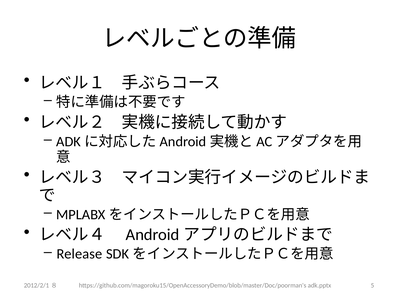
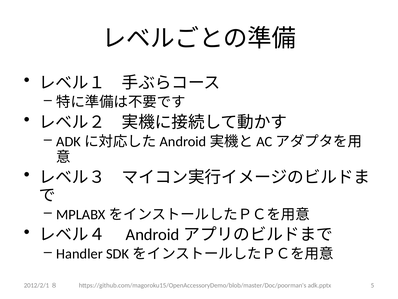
Release: Release -> Handler (79, 254)
